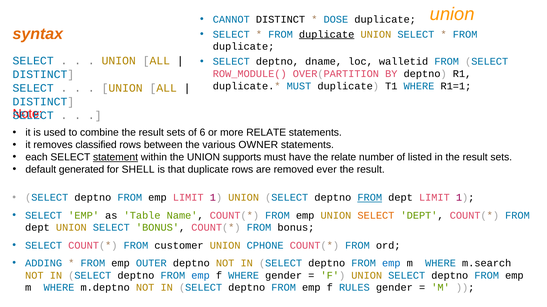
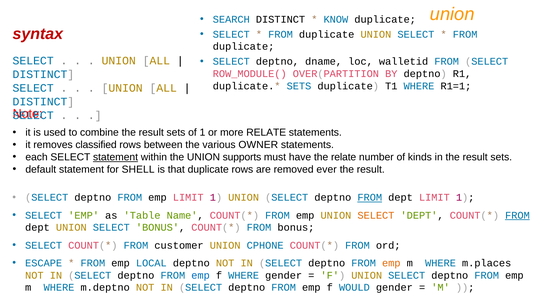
CANNOT: CANNOT -> SEARCH (231, 19)
DOSE: DOSE -> KNOW (336, 19)
syntax colour: orange -> red (38, 34)
duplicate underline: present -> none (327, 34)
MUST: MUST -> SETS (299, 86)
of 6: 6 -> 1 (202, 133)
listed: listed -> kinds (420, 158)
default generated: generated -> statement (82, 170)
FROM underline: none -> present (517, 216)
ADDING: ADDING -> ESCAPE (44, 264)
OUTER: OUTER -> LOCAL (151, 264)
emp colour: blue -> orange (391, 264)
m.search: m.search -> m.places (487, 264)
RULES: RULES -> WOULD (354, 288)
